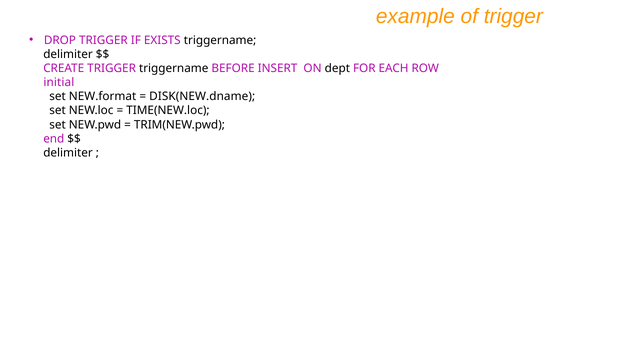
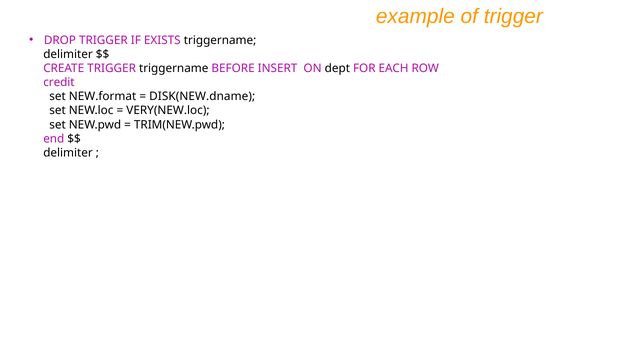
initial: initial -> credit (59, 82)
TIME(NEW.loc: TIME(NEW.loc -> VERY(NEW.loc (168, 111)
